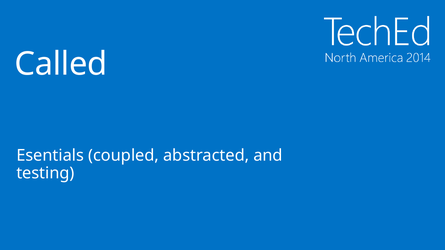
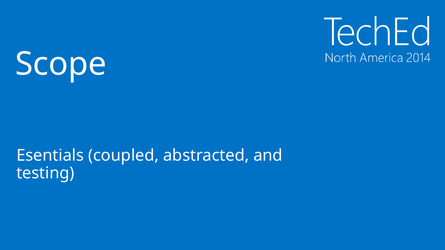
Called: Called -> Scope (61, 64)
